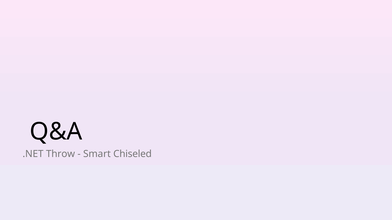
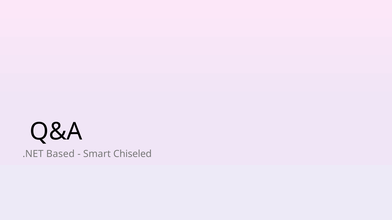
Throw: Throw -> Based (60, 154)
